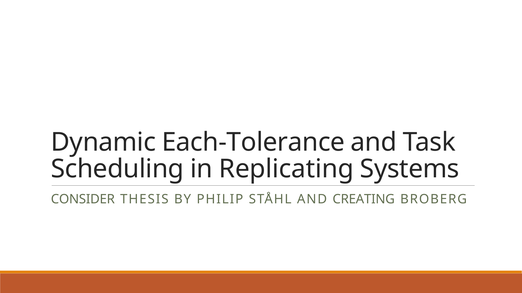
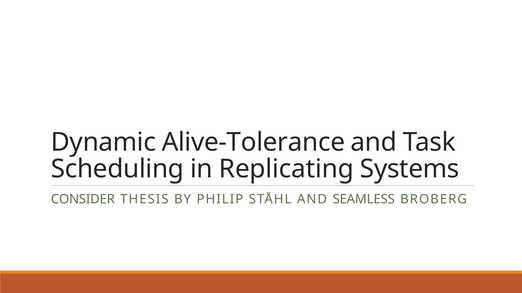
Each-Tolerance: Each-Tolerance -> Alive-Tolerance (253, 143)
CREATING: CREATING -> SEAMLESS (364, 200)
